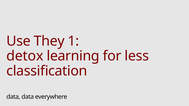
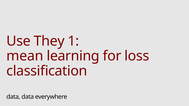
detox: detox -> mean (25, 56)
less: less -> loss (137, 56)
